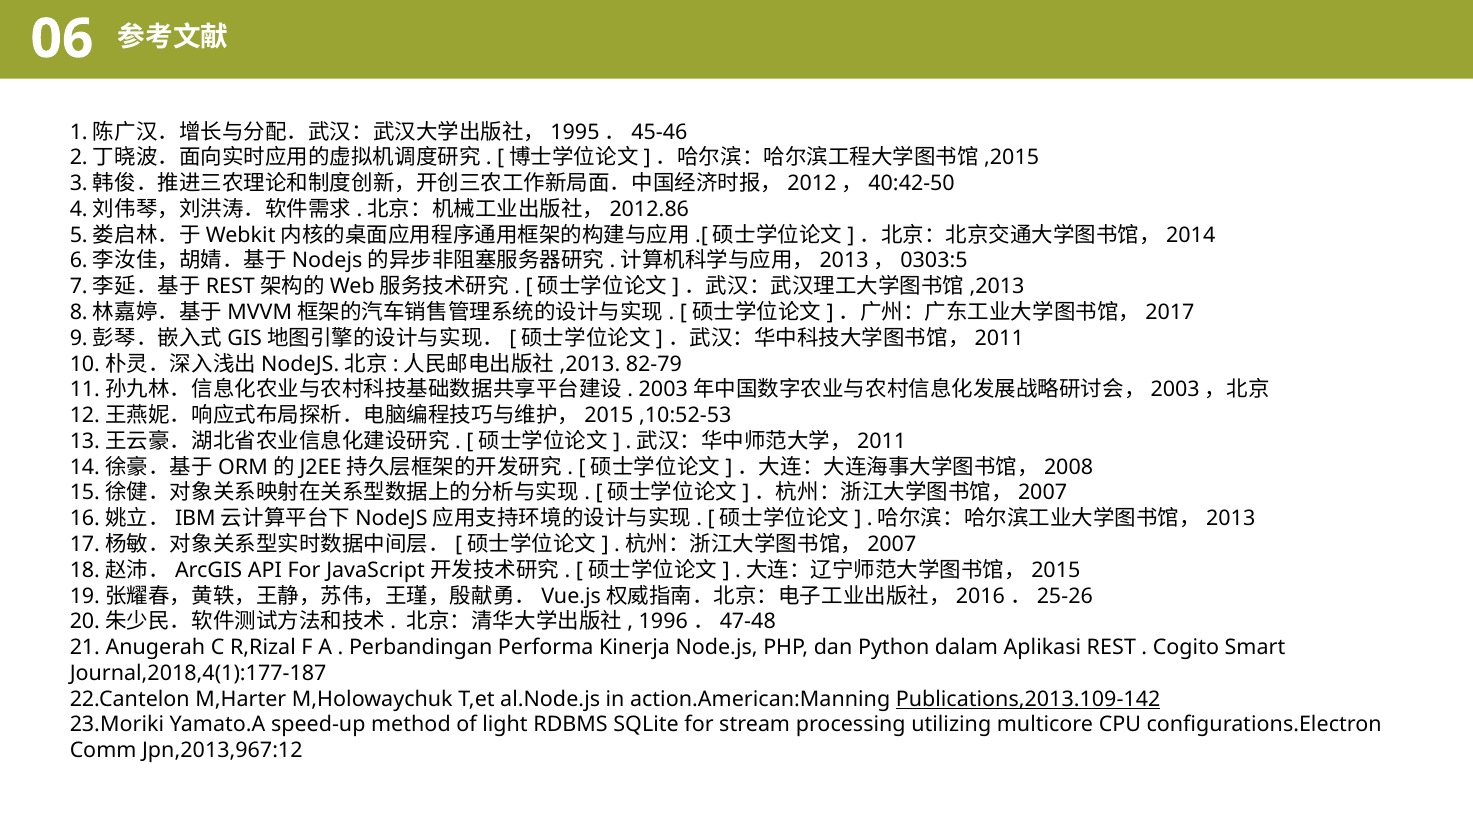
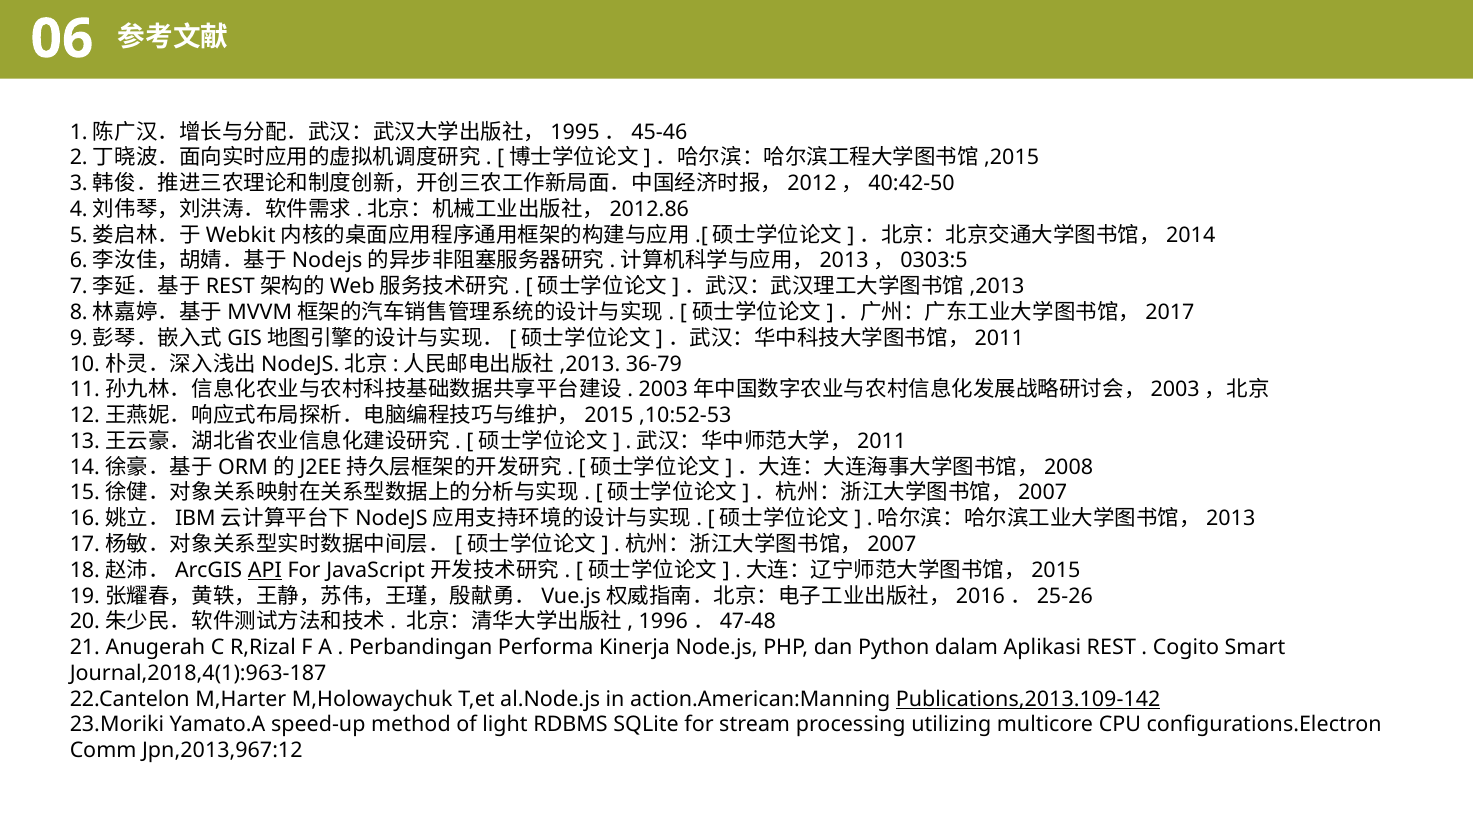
82-79: 82-79 -> 36-79 (654, 364)
API underline: none -> present (265, 571)
Journal,2018,4(1):177-187: Journal,2018,4(1):177-187 -> Journal,2018,4(1):963-187 (198, 674)
